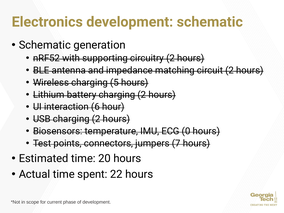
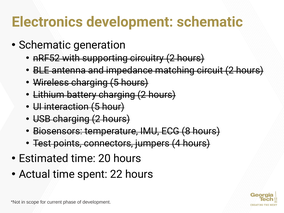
interaction 6: 6 -> 5 (95, 107)
0: 0 -> 8 (186, 131)
7: 7 -> 4 (176, 143)
